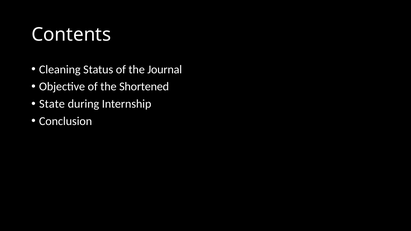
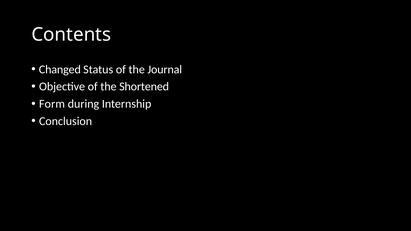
Cleaning: Cleaning -> Changed (60, 69)
State: State -> Form (52, 104)
